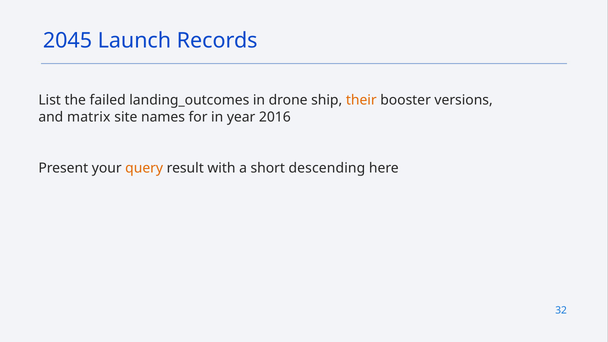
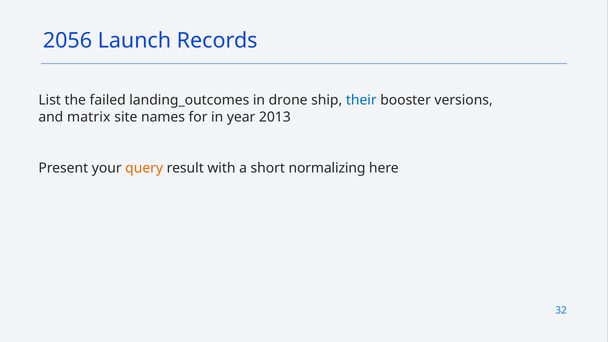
2045: 2045 -> 2056 (67, 41)
their colour: orange -> blue (361, 100)
2016: 2016 -> 2013 (275, 117)
descending: descending -> normalizing (327, 168)
